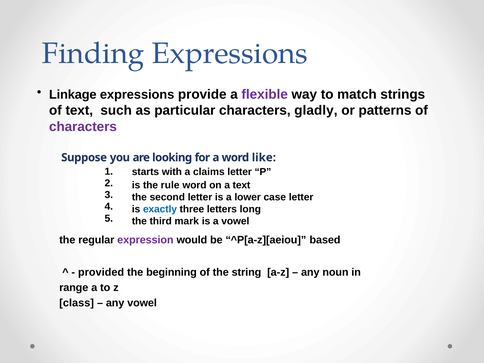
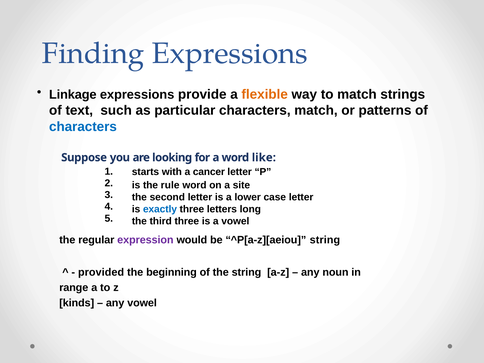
flexible colour: purple -> orange (265, 94)
characters gladly: gladly -> match (316, 111)
characters colour: purple -> blue (83, 127)
claims: claims -> cancer (209, 172)
a text: text -> site (241, 185)
third mark: mark -> three (187, 221)
^P[a-z][aeiou based: based -> string (325, 240)
class: class -> kinds (77, 303)
